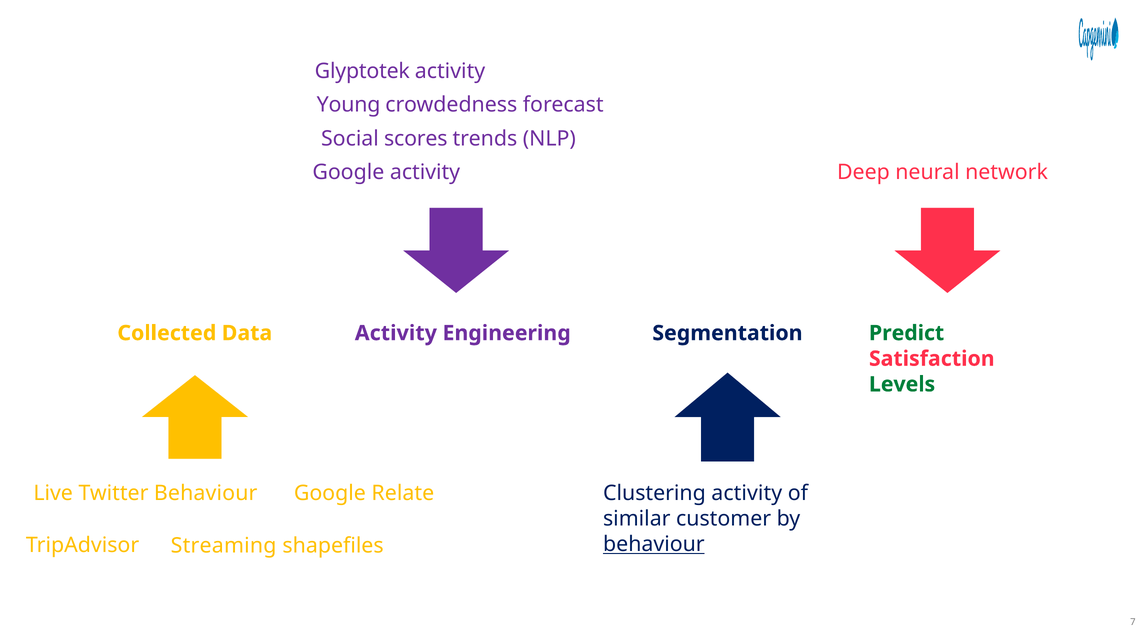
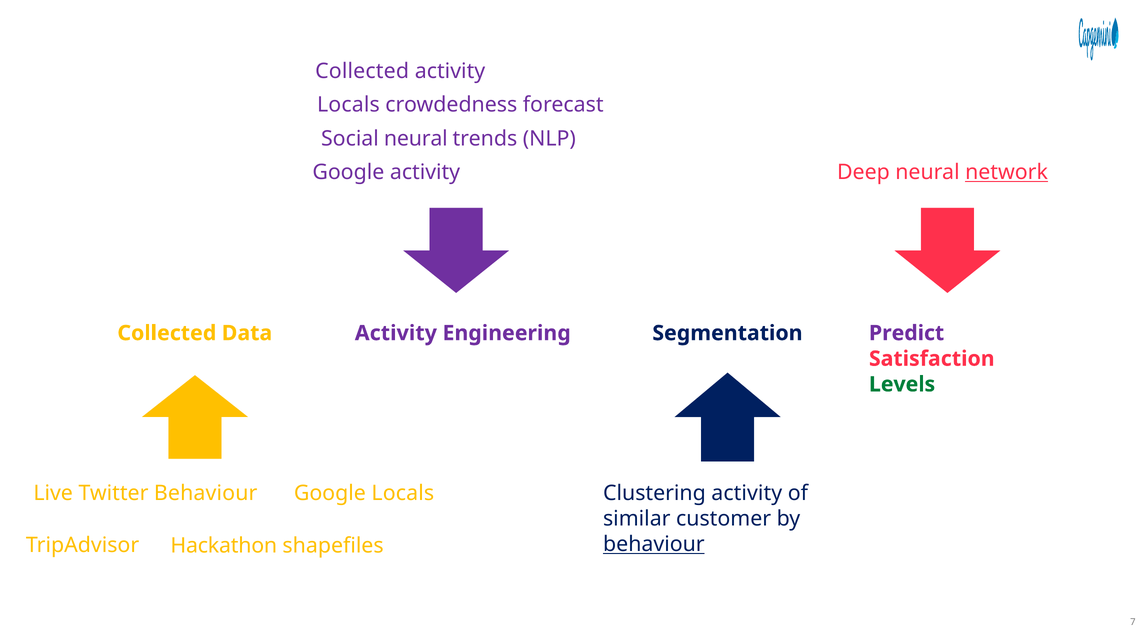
Glyptotek: Glyptotek -> Collected (362, 71)
Young: Young -> Locals (348, 105)
Social scores: scores -> neural (416, 139)
network underline: none -> present (1007, 173)
Predict colour: green -> purple (907, 334)
Google Relate: Relate -> Locals (403, 494)
Streaming: Streaming -> Hackathon (224, 546)
